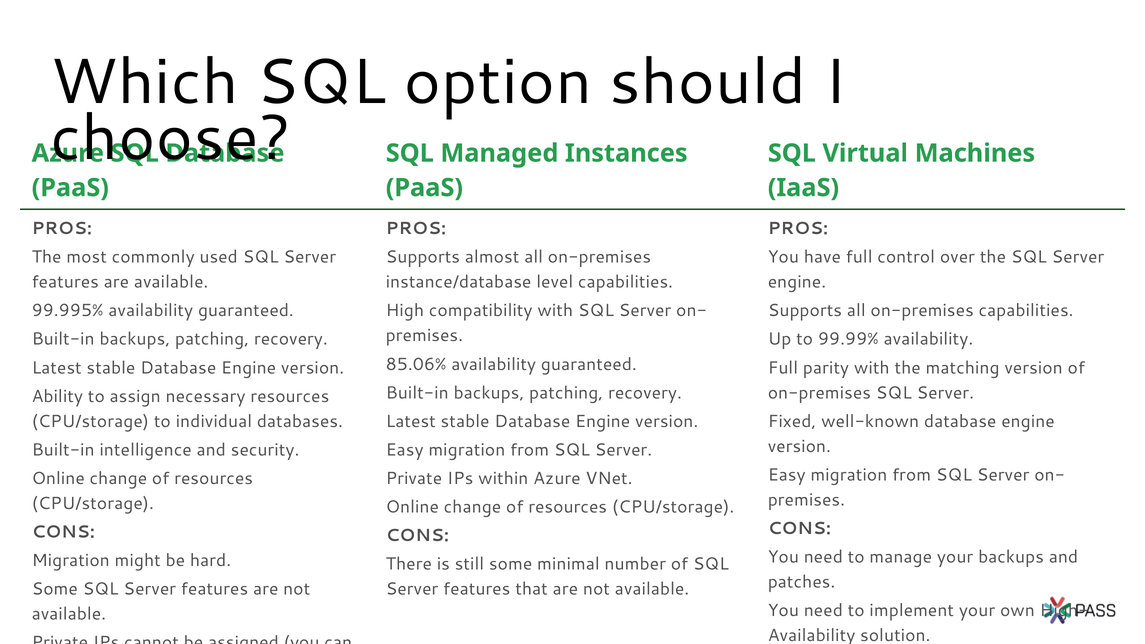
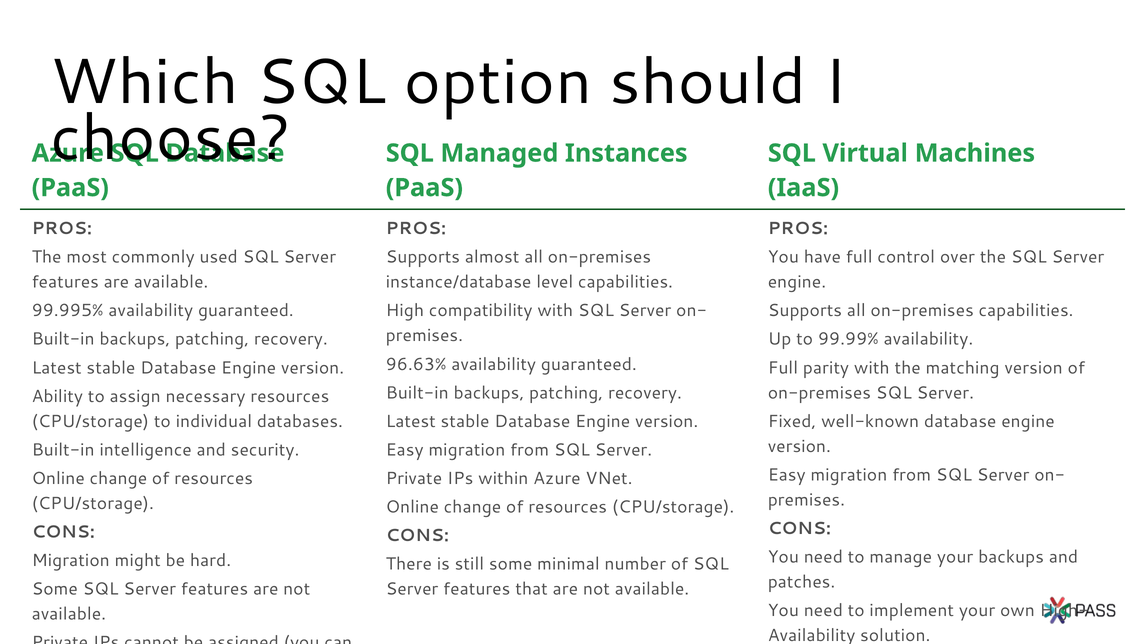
85.06%: 85.06% -> 96.63% (416, 364)
